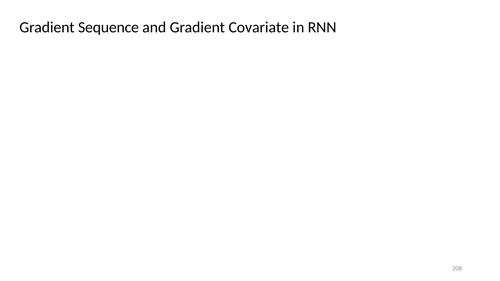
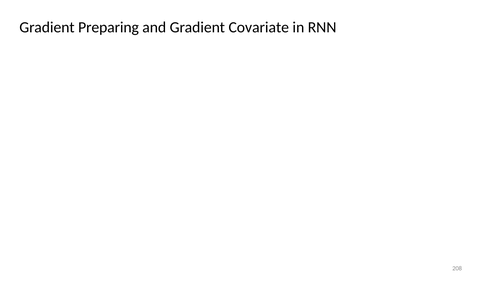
Sequence: Sequence -> Preparing (109, 27)
